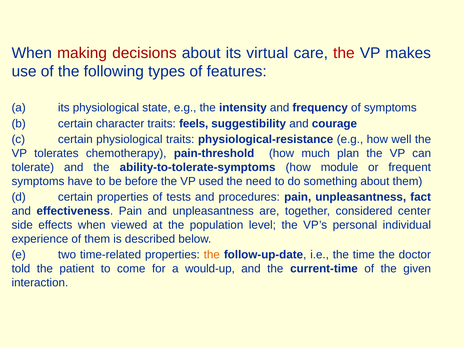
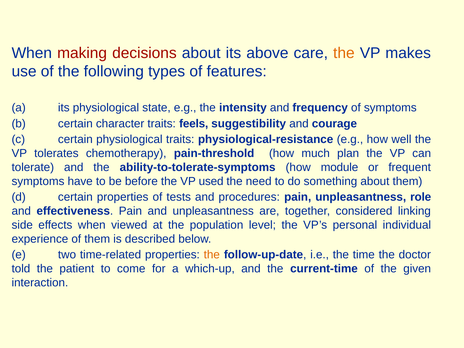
virtual: virtual -> above (267, 53)
the colour: red -> orange (344, 53)
fact: fact -> role (421, 197)
center: center -> linking (414, 211)
would-up: would-up -> which-up (210, 269)
